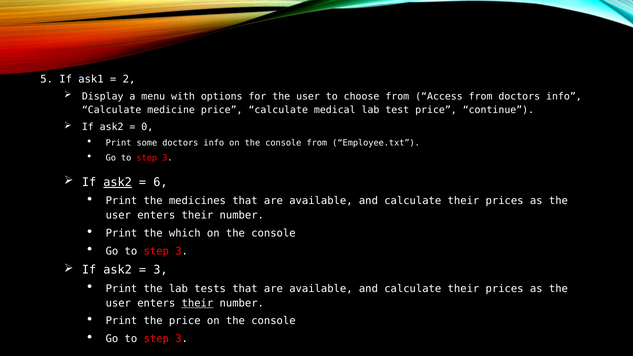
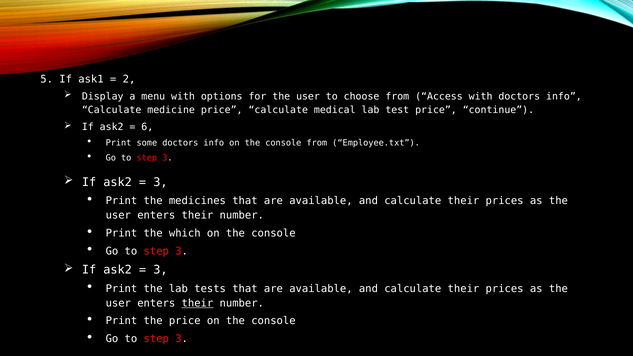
Access from: from -> with (481, 96)
0: 0 -> 6 (147, 127)
ask2 underline: present -> none (118, 182)
6: 6 -> 3 (160, 182)
